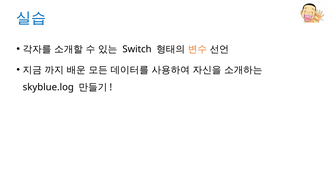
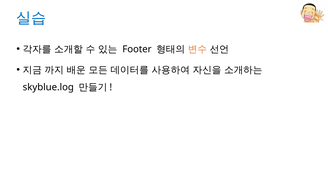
Switch: Switch -> Footer (137, 49)
